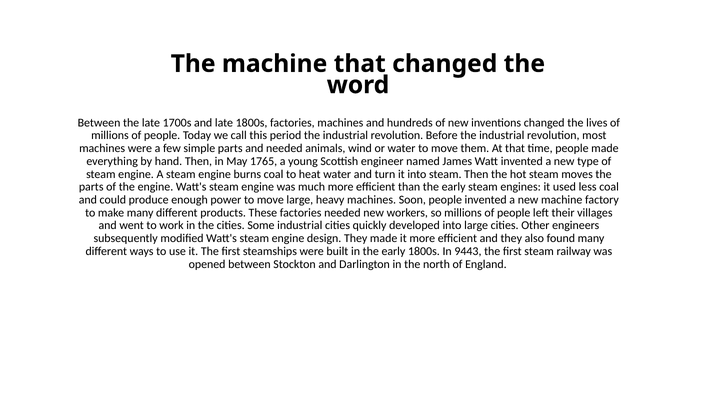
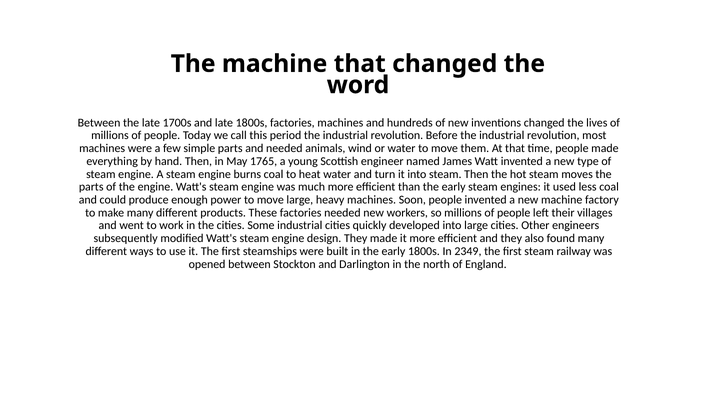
9443: 9443 -> 2349 (468, 251)
